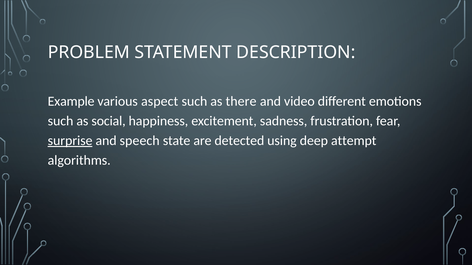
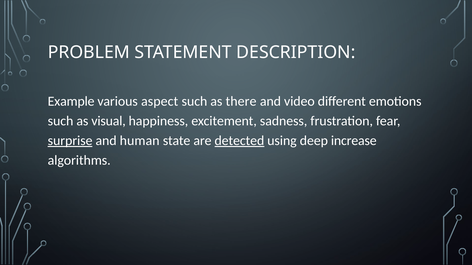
social: social -> visual (109, 121)
speech: speech -> human (140, 141)
detected underline: none -> present (239, 141)
attempt: attempt -> increase (354, 141)
